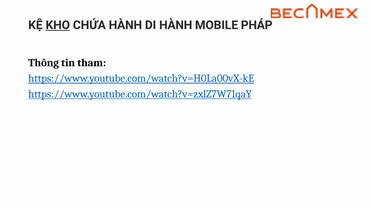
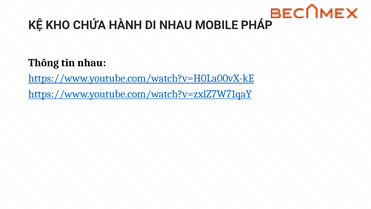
KHO underline: present -> none (58, 25)
DI HÀNH: HÀNH -> NHAU (176, 25)
tin tham: tham -> nhau (92, 63)
